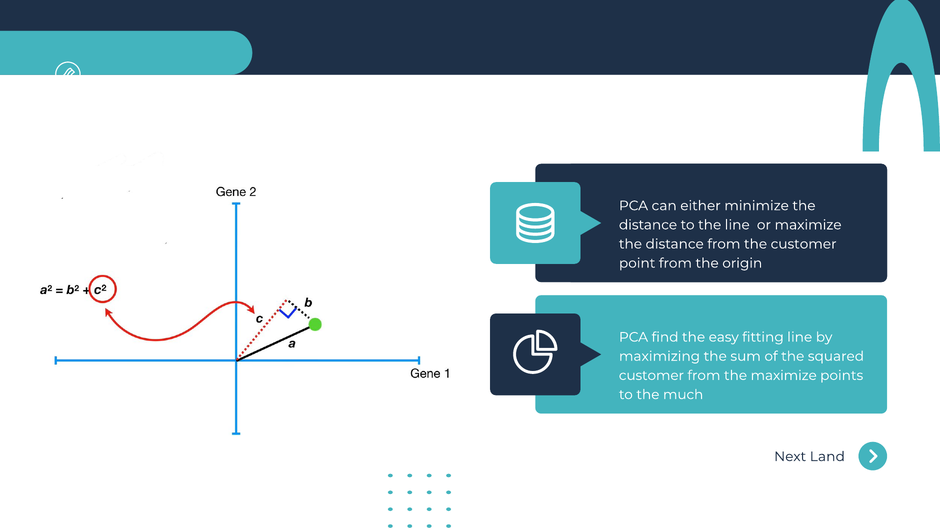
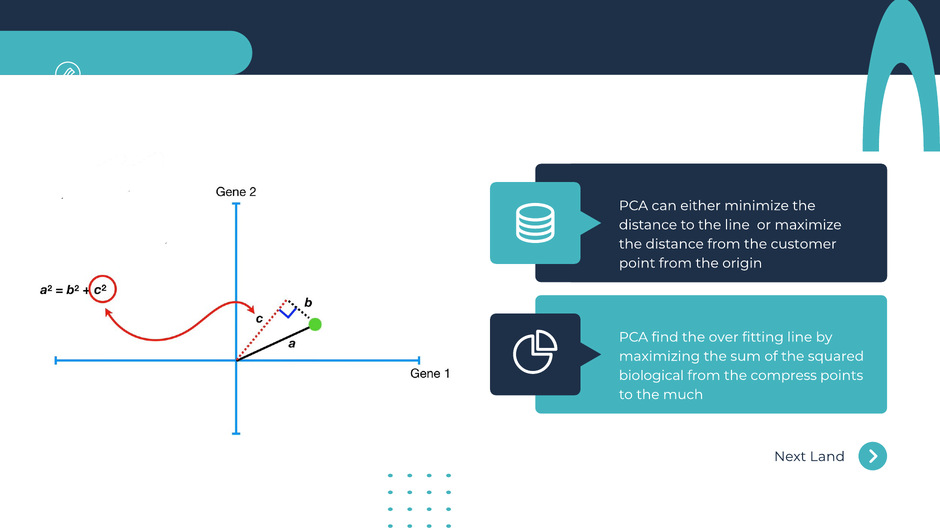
easy: easy -> over (724, 338)
customer: customer -> biological (651, 376)
the maximize: maximize -> compress (784, 376)
